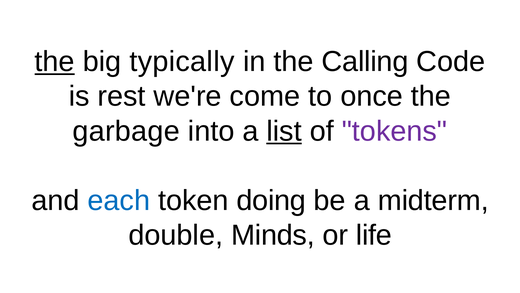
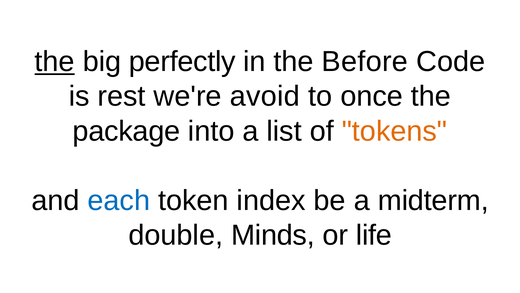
typically: typically -> perfectly (182, 62)
Calling: Calling -> Before (365, 62)
come: come -> avoid (265, 96)
garbage: garbage -> package (126, 131)
list underline: present -> none (284, 131)
tokens colour: purple -> orange (394, 131)
doing: doing -> index (271, 200)
